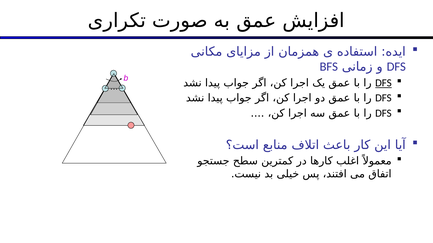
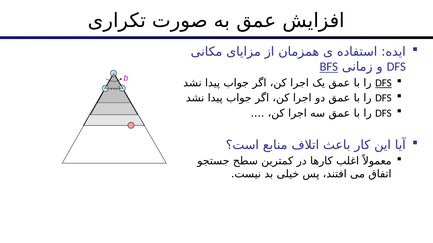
BFS underline: none -> present (329, 67)
